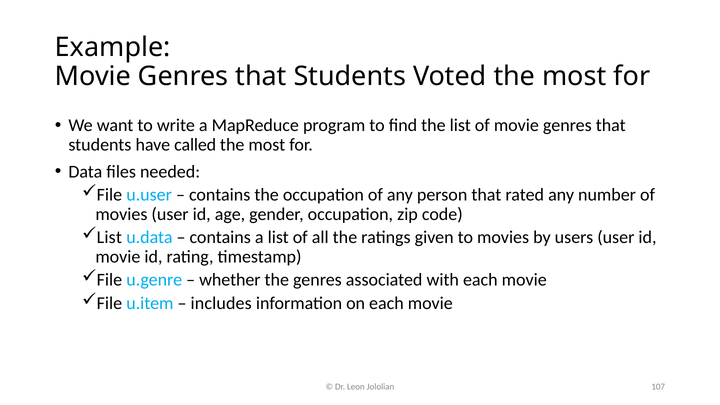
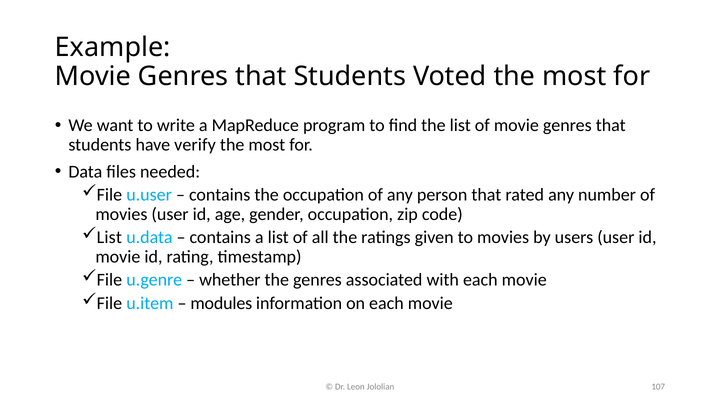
called: called -> verify (195, 145)
includes: includes -> modules (221, 303)
